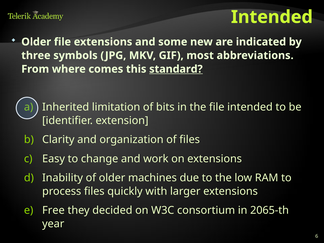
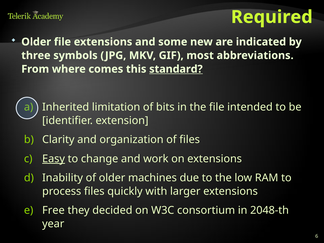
Intended: Intended -> Required (272, 17)
Easy underline: none -> present (54, 159)
2065-th: 2065-th -> 2048-th (270, 210)
